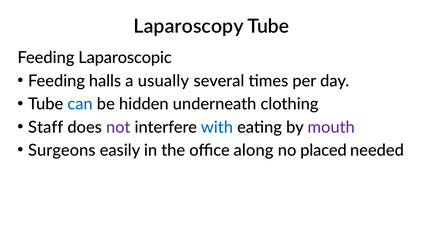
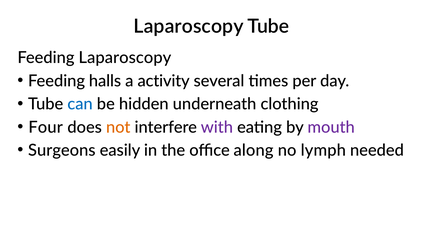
Feeding Laparoscopic: Laparoscopic -> Laparoscopy (125, 58)
usually: usually -> activity (164, 81)
Staff: Staff -> Four (46, 127)
not colour: purple -> orange (118, 127)
with colour: blue -> purple (217, 127)
placed: placed -> lymph (323, 150)
